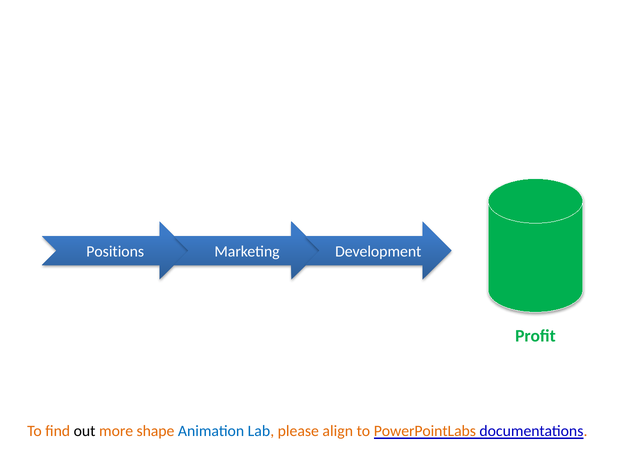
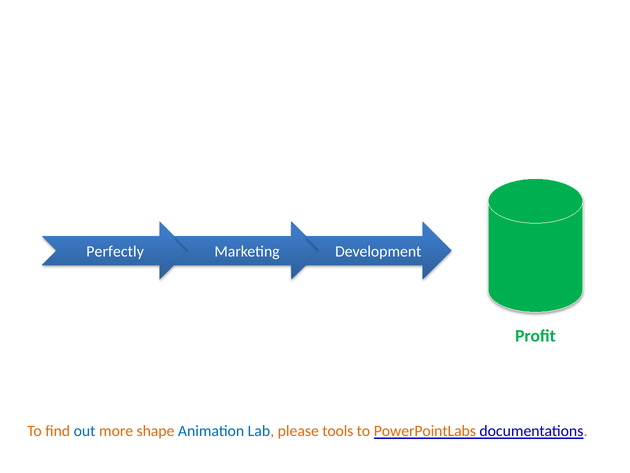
Positions: Positions -> Perfectly (115, 251)
out colour: black -> blue (85, 431)
align: align -> tools (338, 431)
